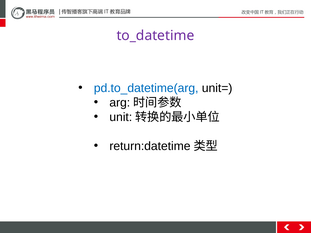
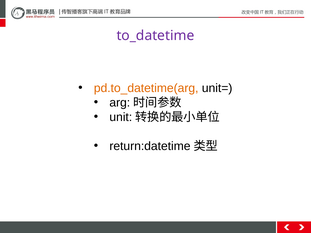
pd.to_datetime(arg colour: blue -> orange (146, 88)
